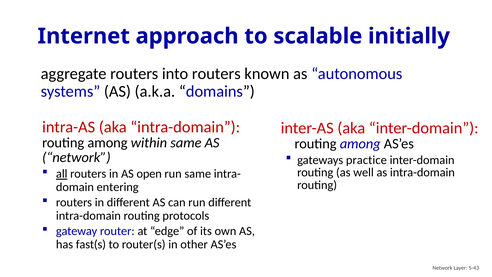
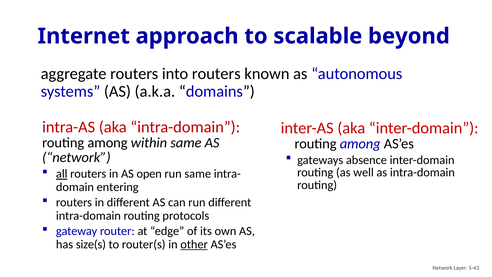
initially: initially -> beyond (409, 36)
practice: practice -> absence (366, 160)
fast(s: fast(s -> size(s (91, 244)
other underline: none -> present (194, 244)
